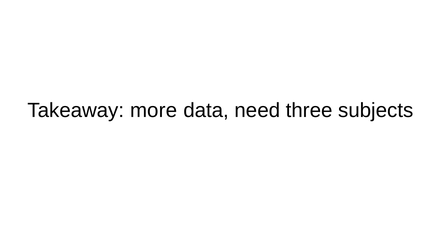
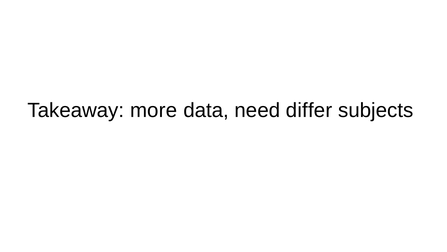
three: three -> differ (309, 110)
